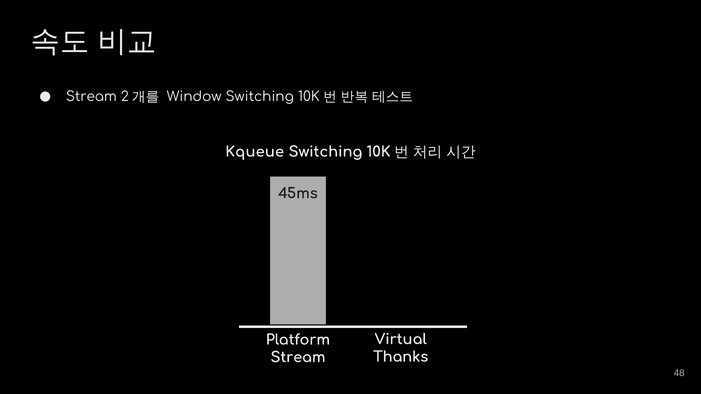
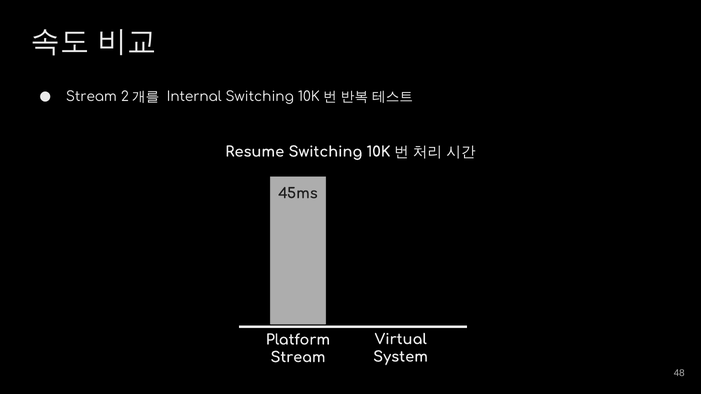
Window: Window -> Internal (194, 97)
Kqueue: Kqueue -> Resume (255, 152)
Thanks: Thanks -> System (401, 357)
